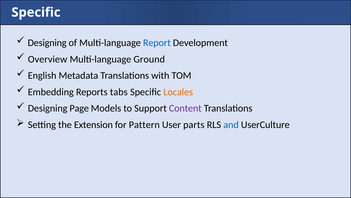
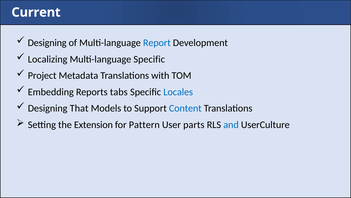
Specific: Specific -> Current (36, 12)
Overview: Overview -> Localizing (48, 59)
Multi-language Ground: Ground -> Specific (149, 59)
English: English -> Project (42, 75)
Locales colour: orange -> blue (178, 92)
Page: Page -> That (79, 108)
Content colour: purple -> blue (185, 108)
